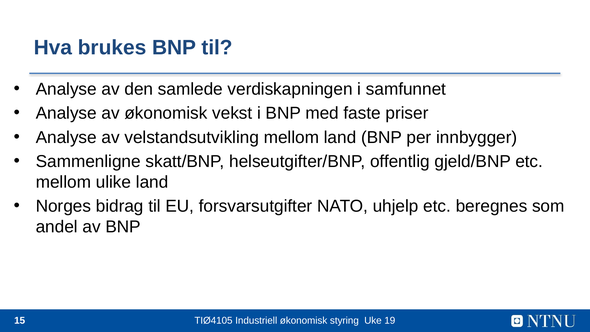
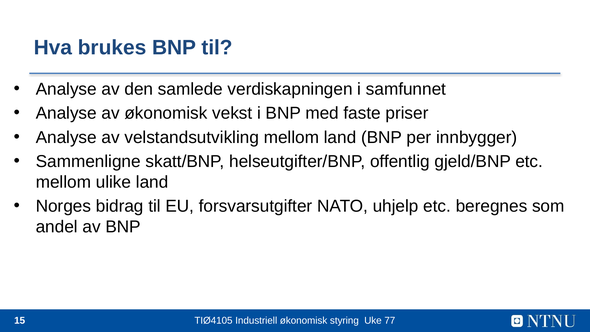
19: 19 -> 77 (390, 320)
